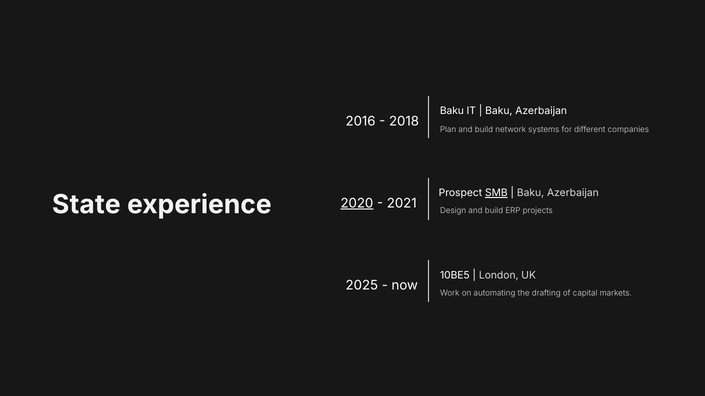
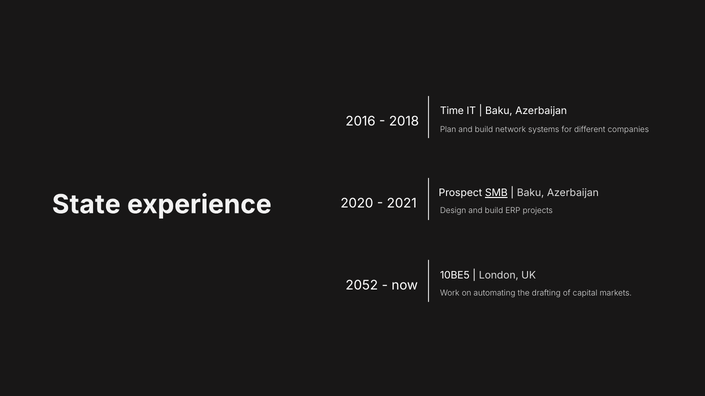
Baku: Baku -> Time (452, 111)
2020 underline: present -> none (357, 204)
2025: 2025 -> 2052 (362, 286)
